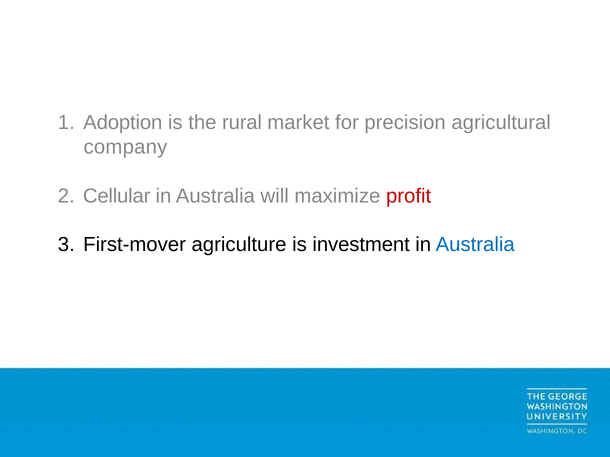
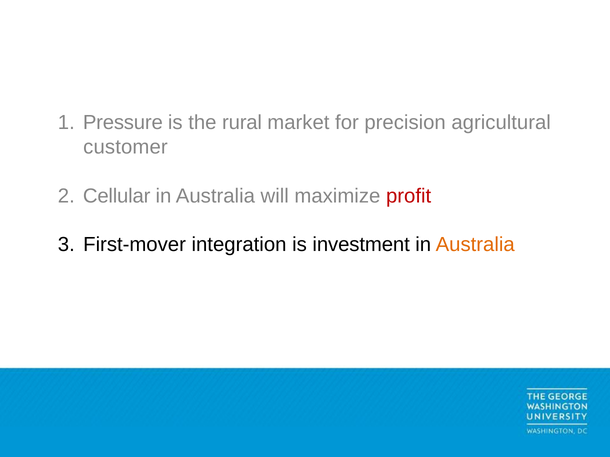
Adoption: Adoption -> Pressure (123, 123)
company: company -> customer (126, 147)
agriculture: agriculture -> integration (239, 245)
Australia colour: blue -> orange (475, 245)
